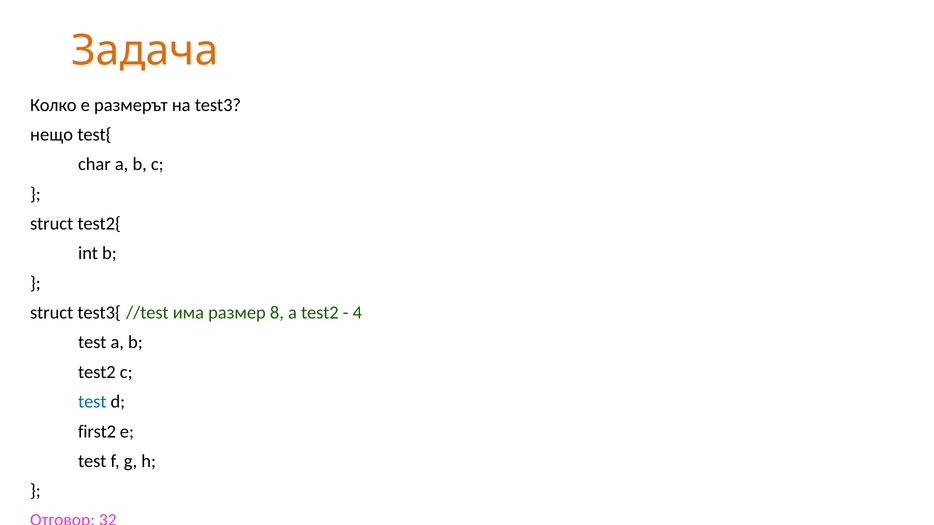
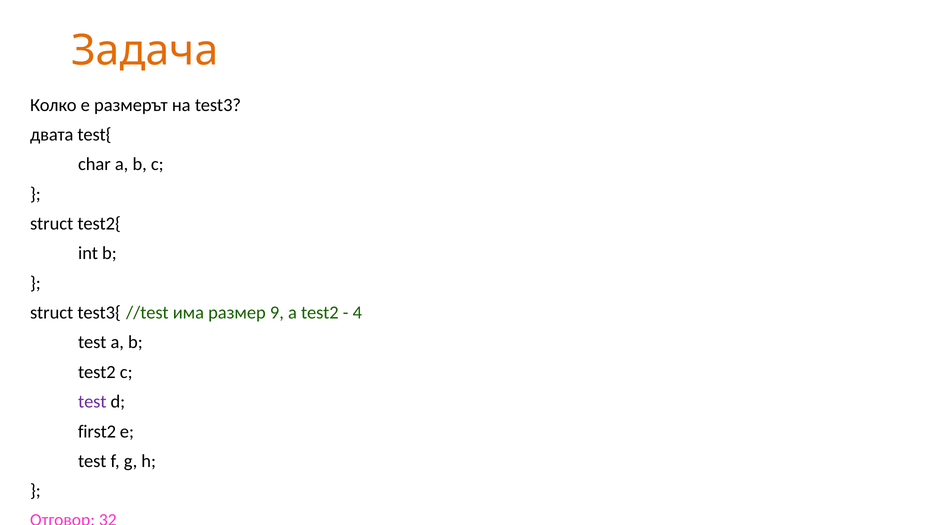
нещо: нещо -> двата (52, 135)
8: 8 -> 9 (277, 313)
test colour: blue -> purple (92, 402)
